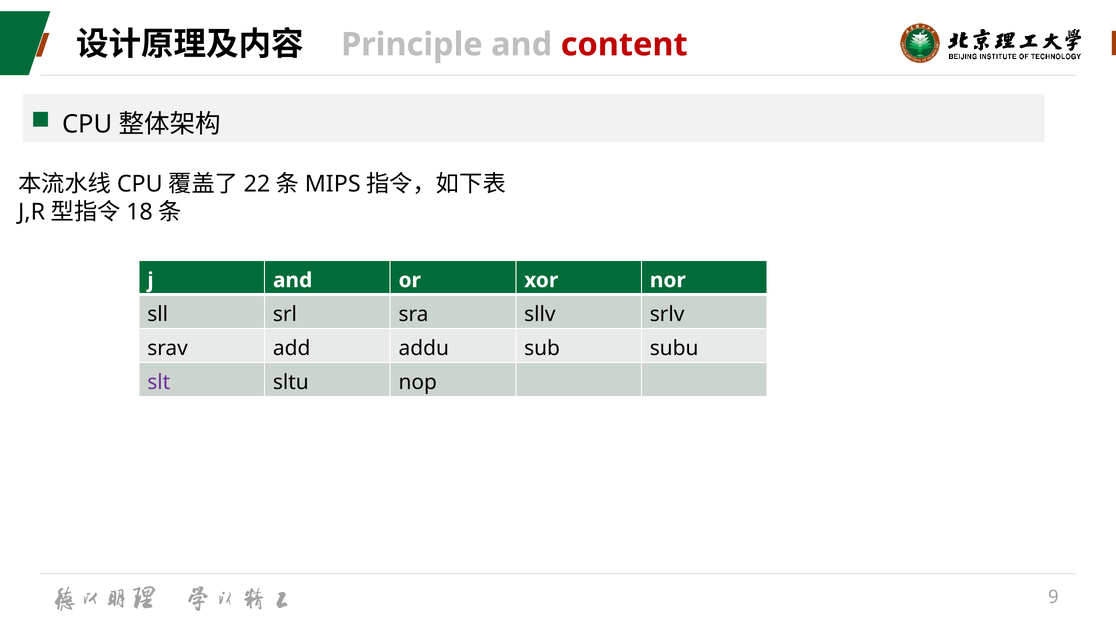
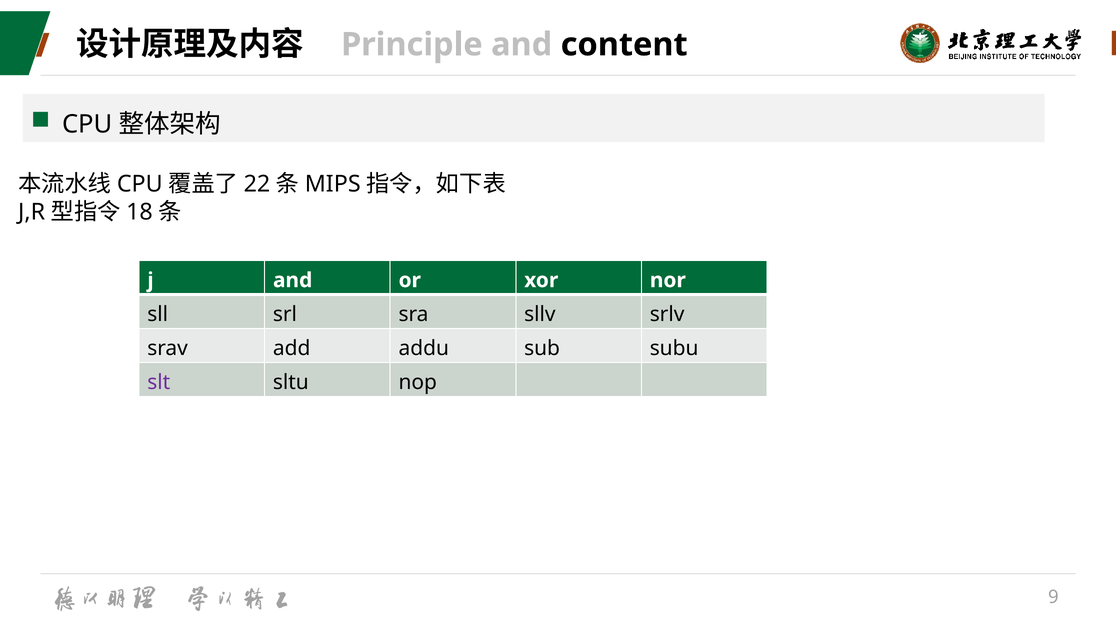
content colour: red -> black (624, 45)
